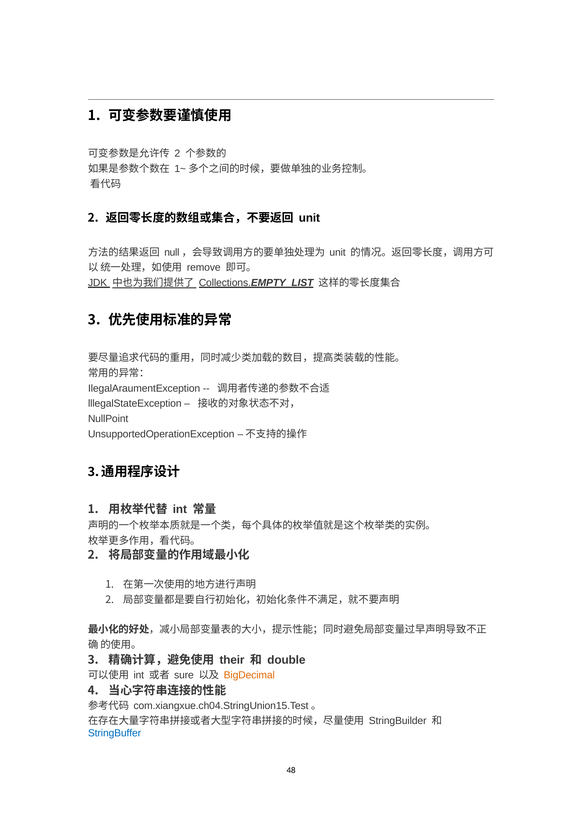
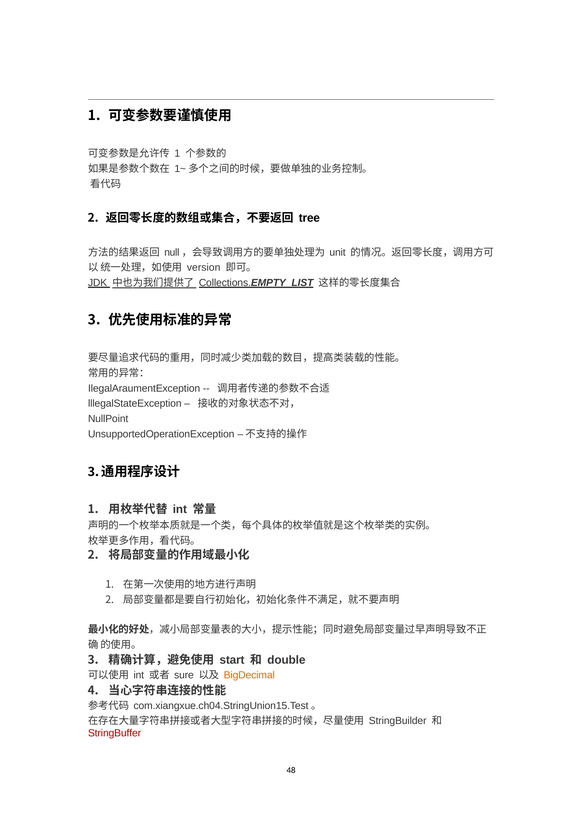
2: 2 -> 1 (177, 153)
unit: unit -> tree (309, 218)
remove: remove -> version (204, 267)
their: their -> start (232, 660)
StringBuffer colour: blue -> red (115, 733)
